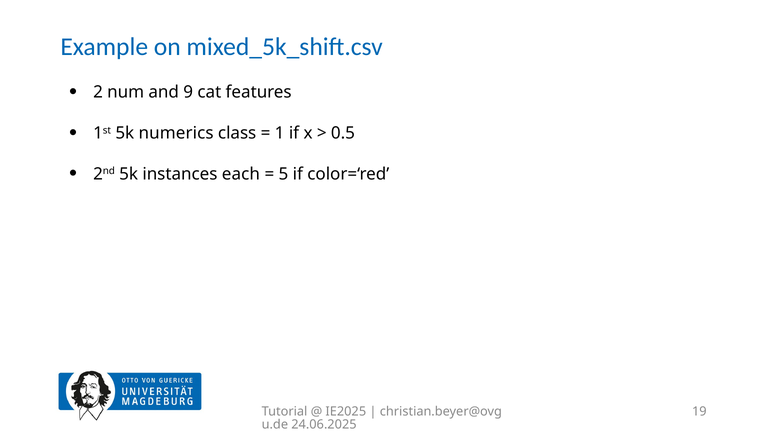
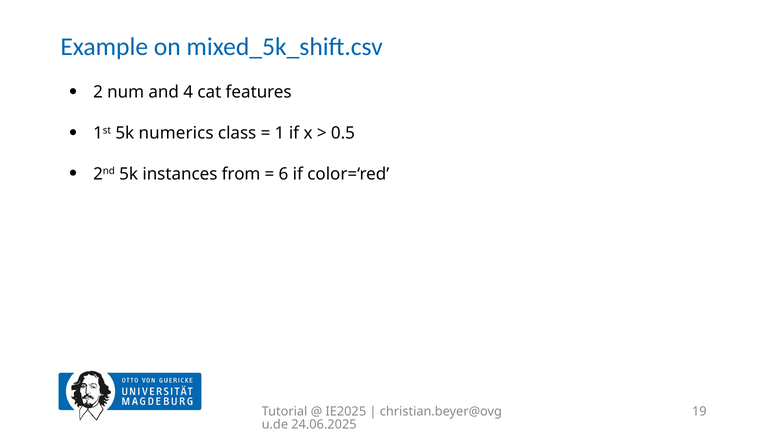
9: 9 -> 4 (188, 92)
each: each -> from (241, 174)
5: 5 -> 6 (283, 174)
